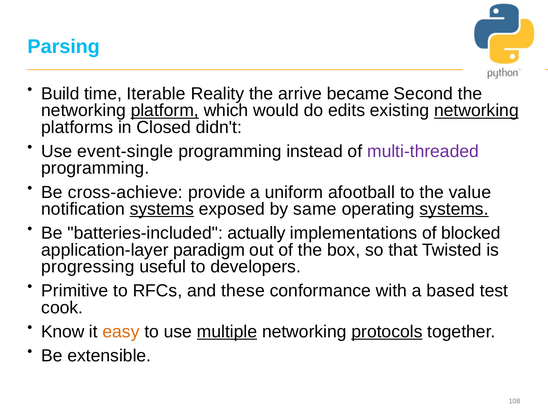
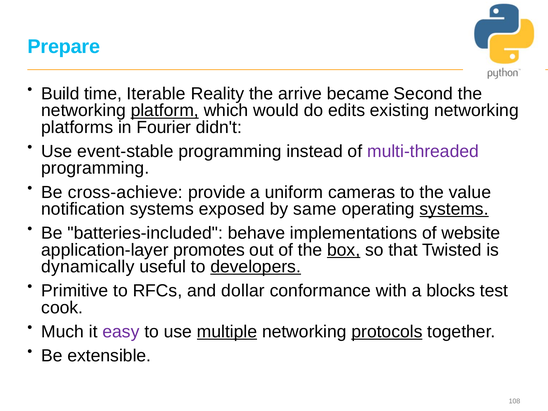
Parsing: Parsing -> Prepare (64, 47)
networking underline: present -> none (476, 111)
Closed: Closed -> Fourier (164, 127)
event-single: event-single -> event-stable (125, 151)
afootball: afootball -> cameras (362, 192)
systems underline: present -> none (162, 209)
actually: actually -> behave (256, 233)
blocked: blocked -> website (471, 233)
paradigm: paradigm -> promotes (209, 250)
box underline: none -> present (344, 250)
progressing: progressing -> dynamically (88, 267)
developers underline: none -> present (256, 267)
these: these -> dollar (243, 291)
based: based -> blocks (451, 291)
Know: Know -> Much (63, 332)
easy colour: orange -> purple (121, 332)
